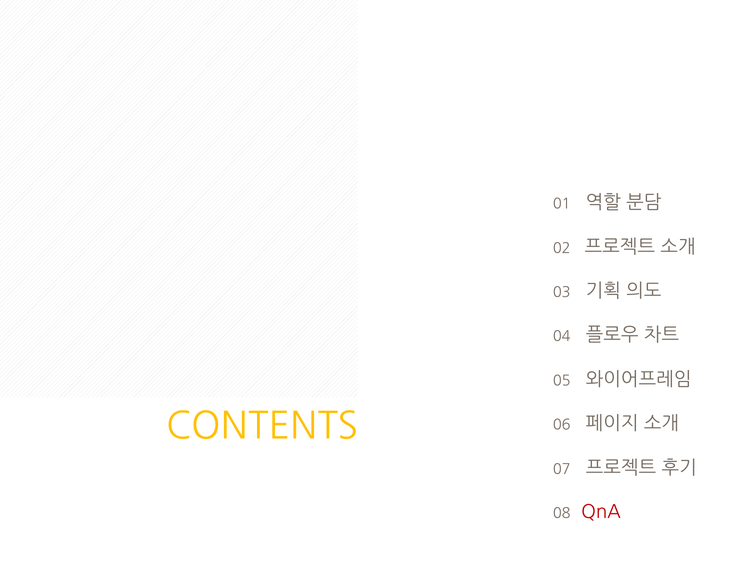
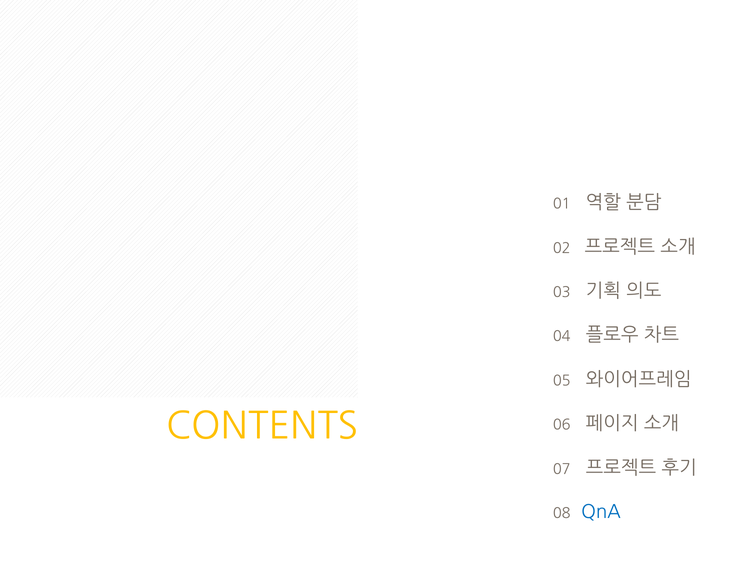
QnA colour: red -> blue (601, 512)
